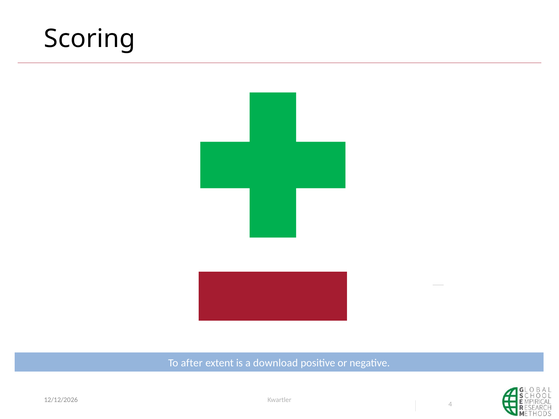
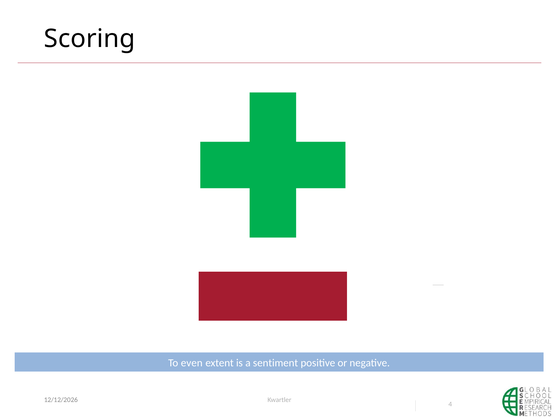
after: after -> even (192, 363)
download: download -> sentiment (276, 363)
